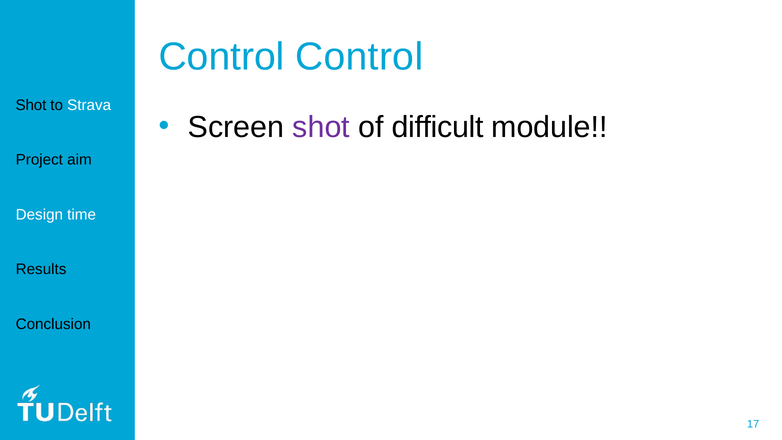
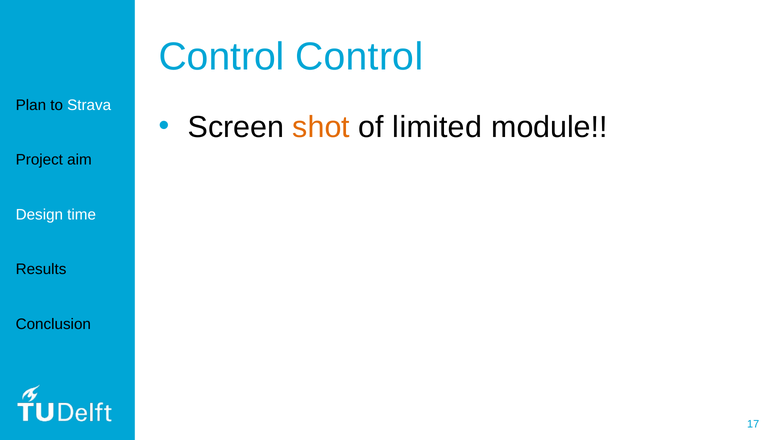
Shot: Shot -> Plan (31, 105)
shot colour: purple -> orange (321, 127)
difficult: difficult -> limited (437, 127)
